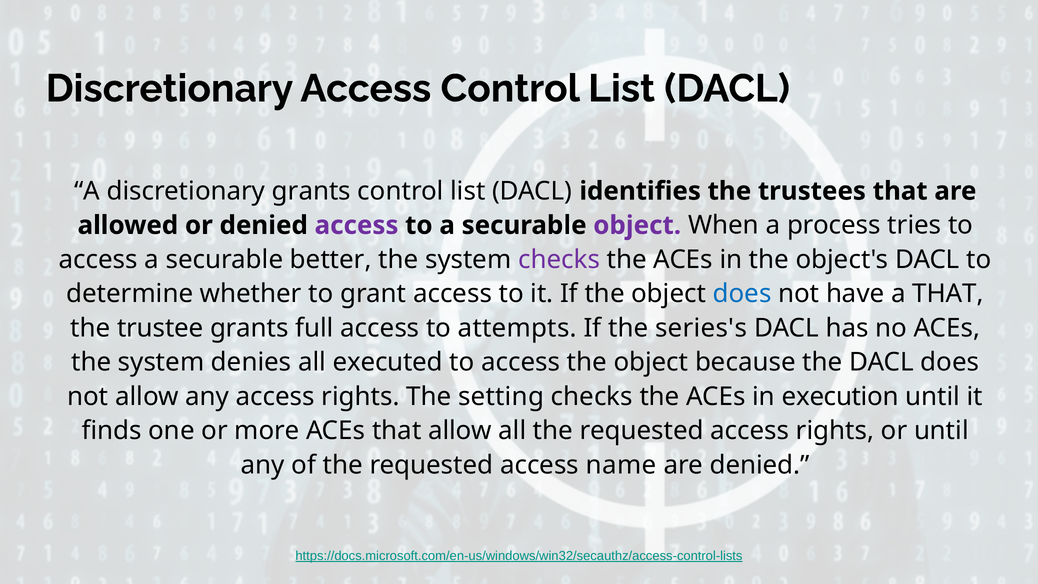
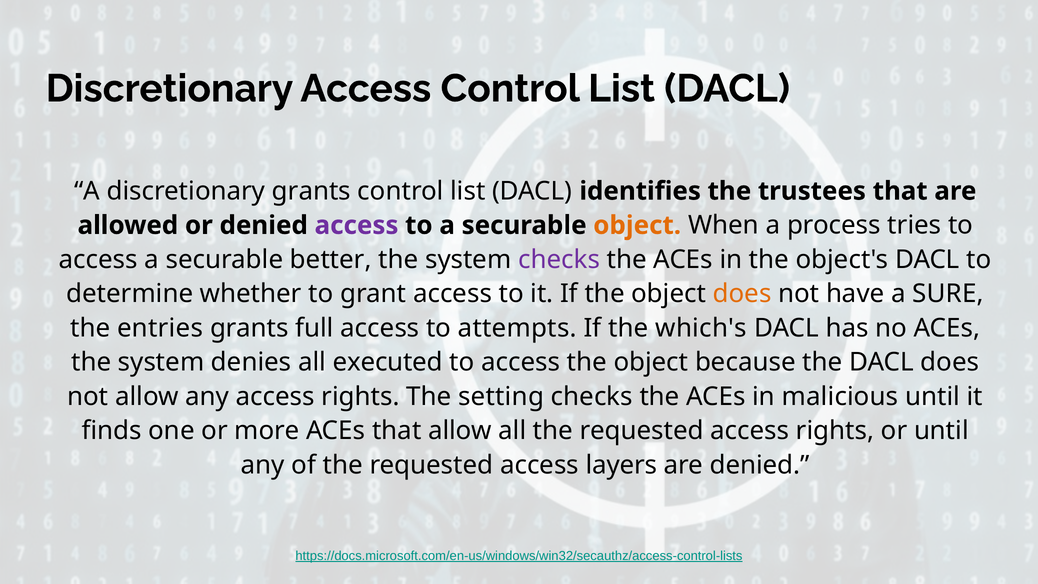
object colour: purple -> orange (637, 225)
does colour: blue -> orange (742, 294)
a THAT: THAT -> SURE (948, 294)
trustee: trustee -> entries (160, 328)
series's: series's -> which's (701, 328)
execution: execution -> malicious (840, 397)
name: name -> layers (621, 465)
